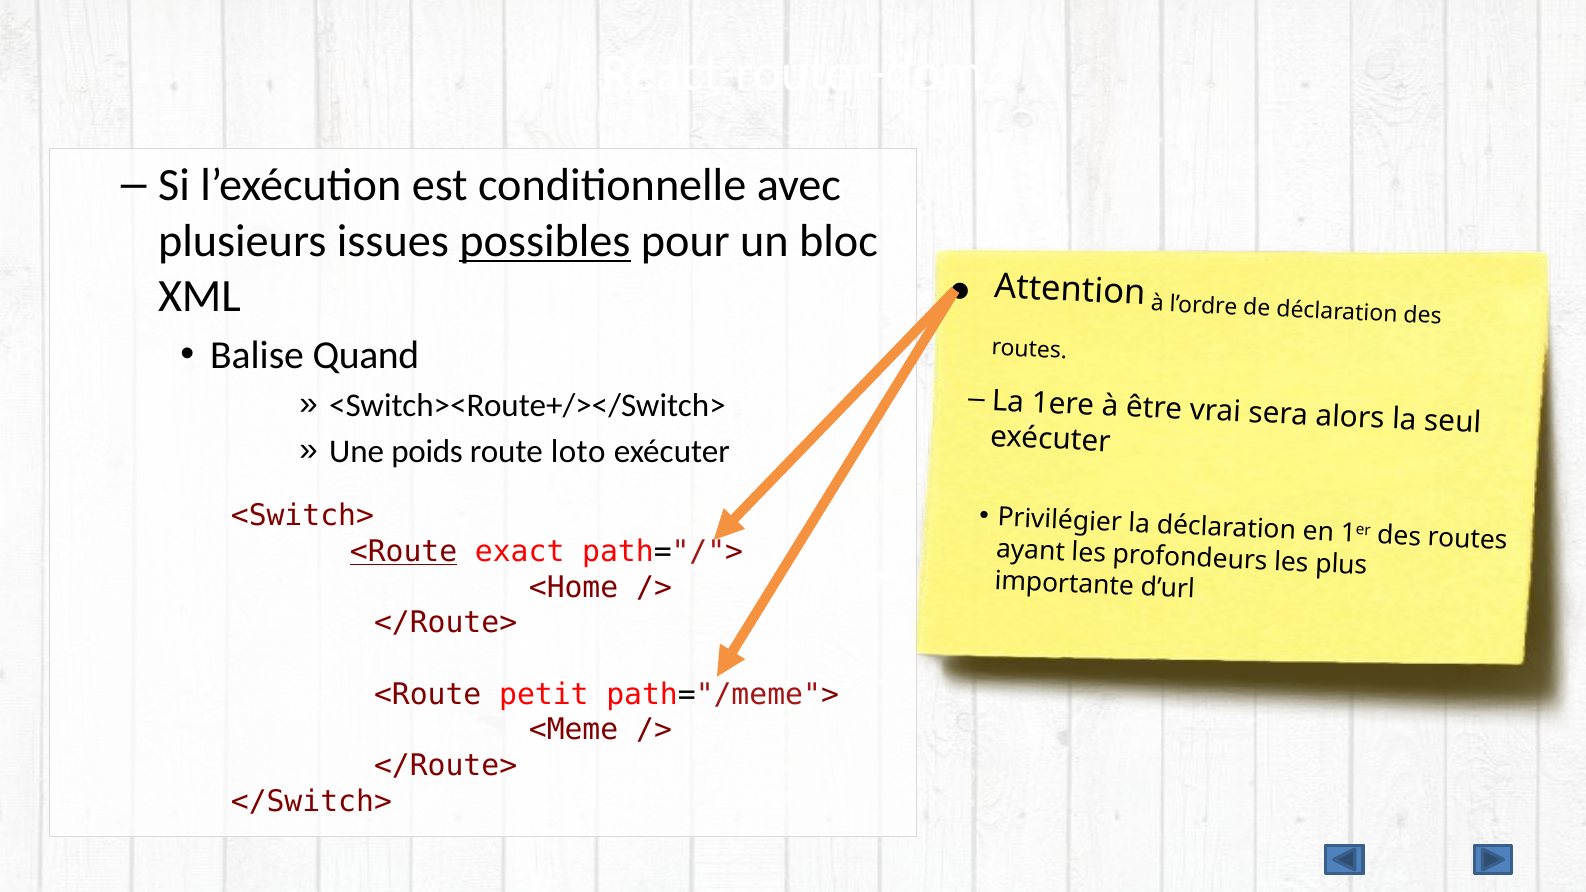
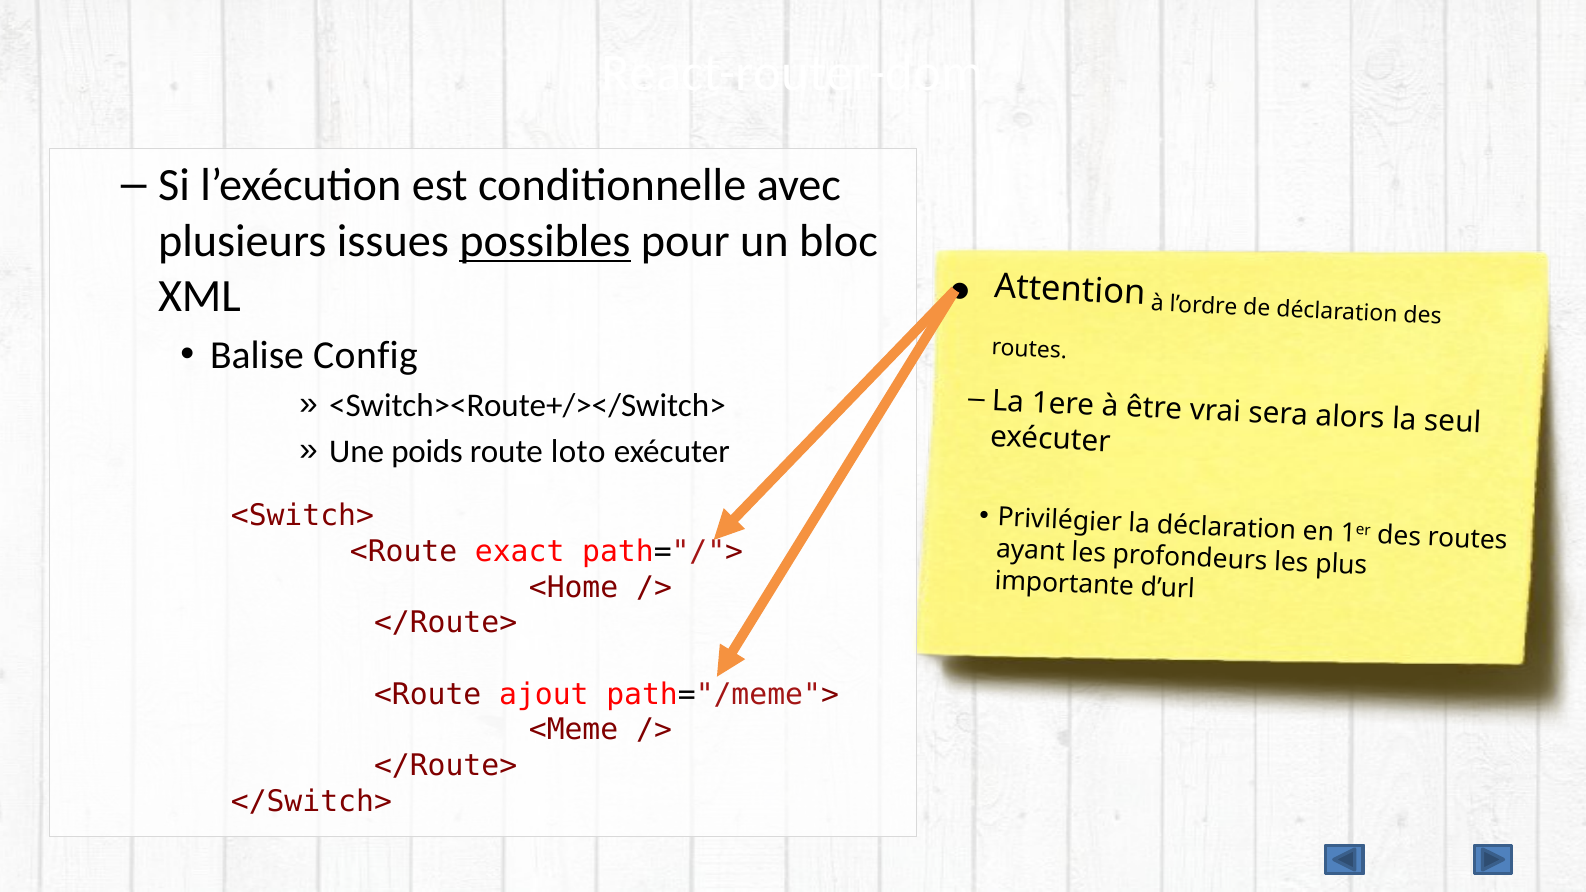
Quand: Quand -> Config (366, 356)
<Route underline: present -> none (404, 552)
petit: petit -> ajout (544, 694)
